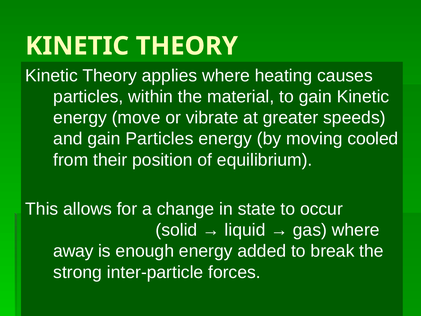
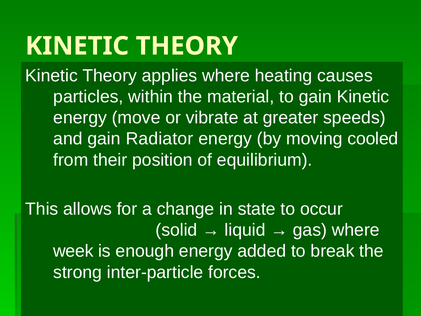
gain Particles: Particles -> Radiator (159, 139)
away: away -> week (73, 251)
